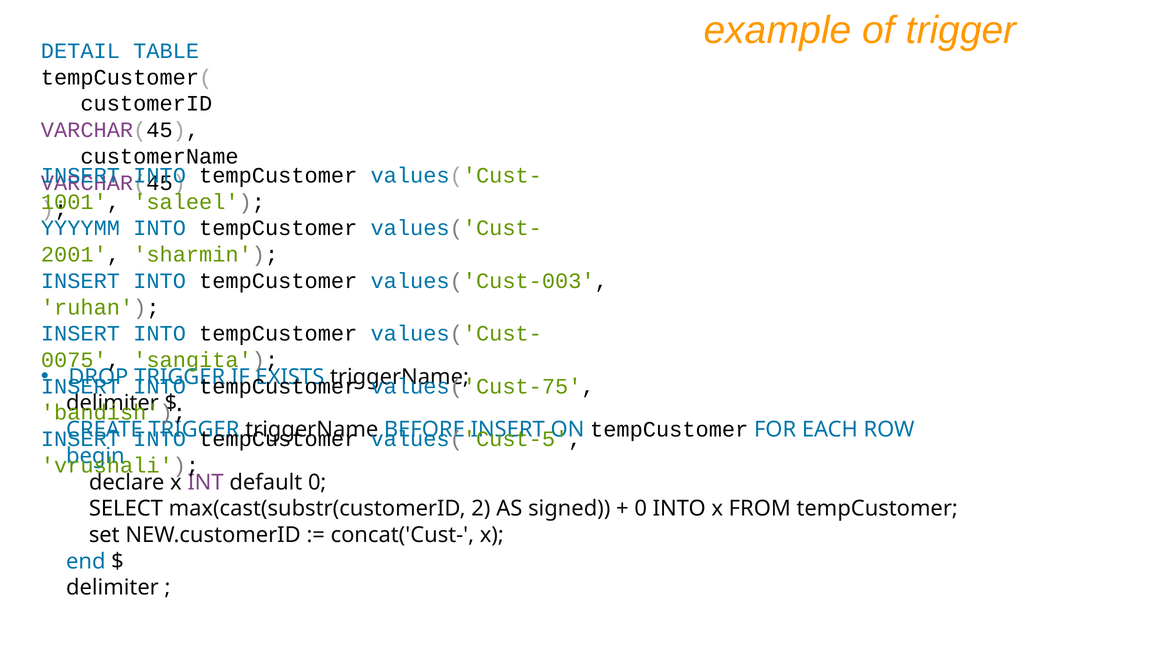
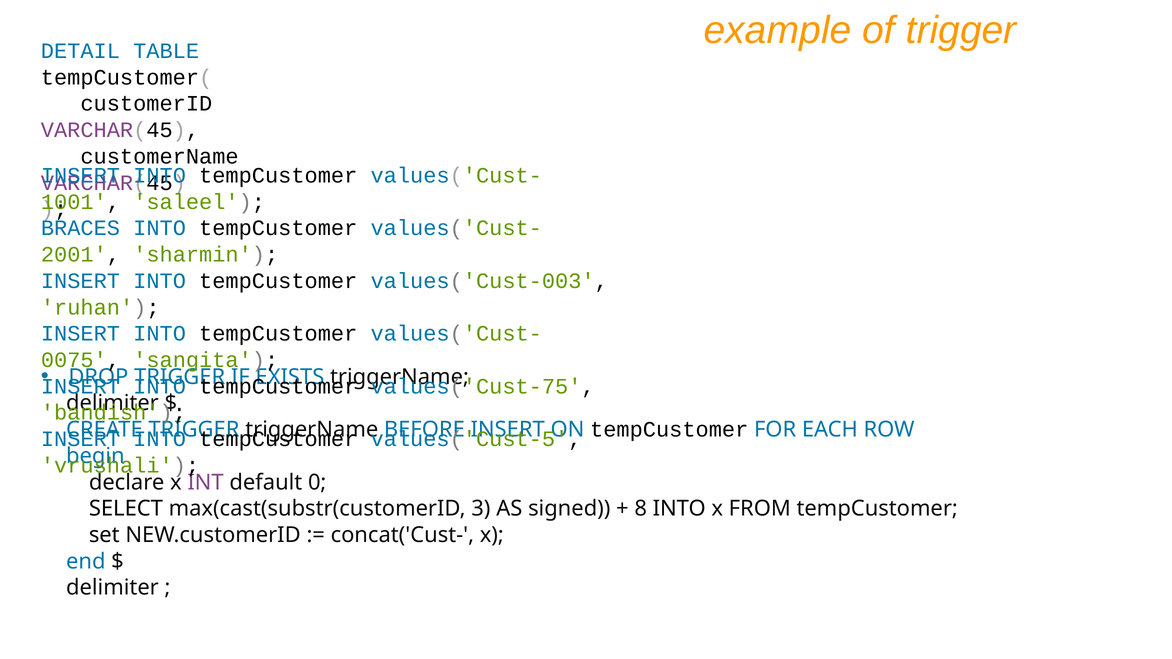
YYYYMM: YYYYMM -> BRACES (80, 228)
2: 2 -> 3 (481, 509)
0: 0 -> 8 (641, 509)
